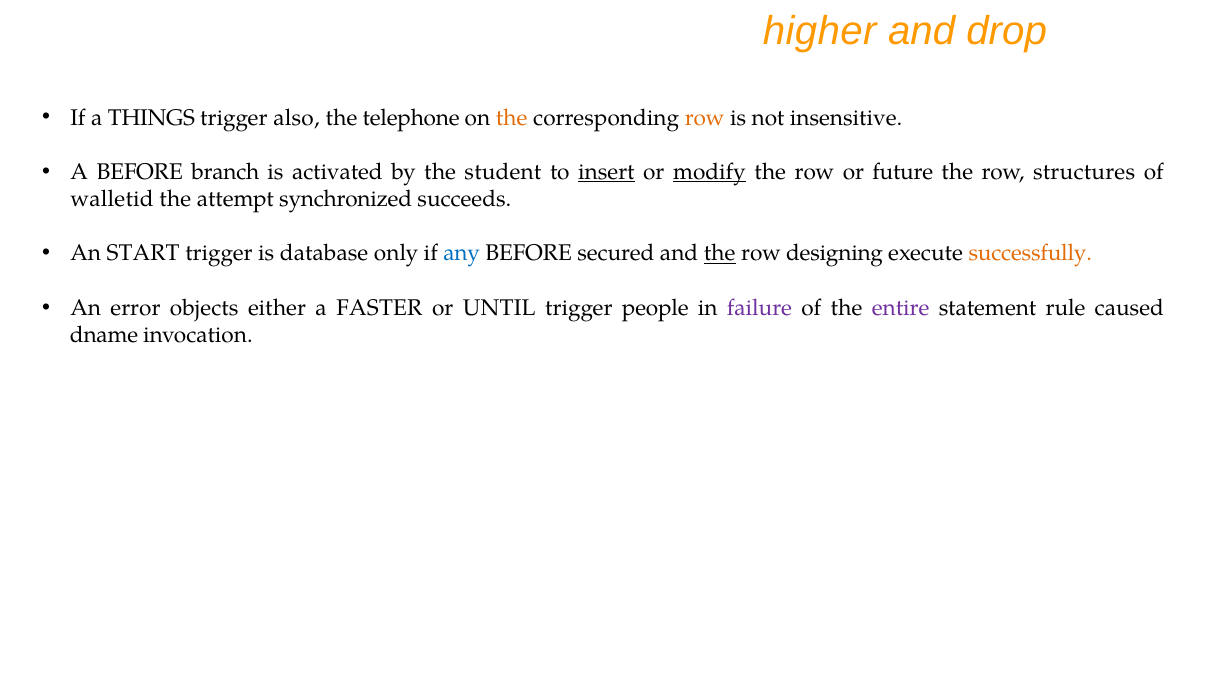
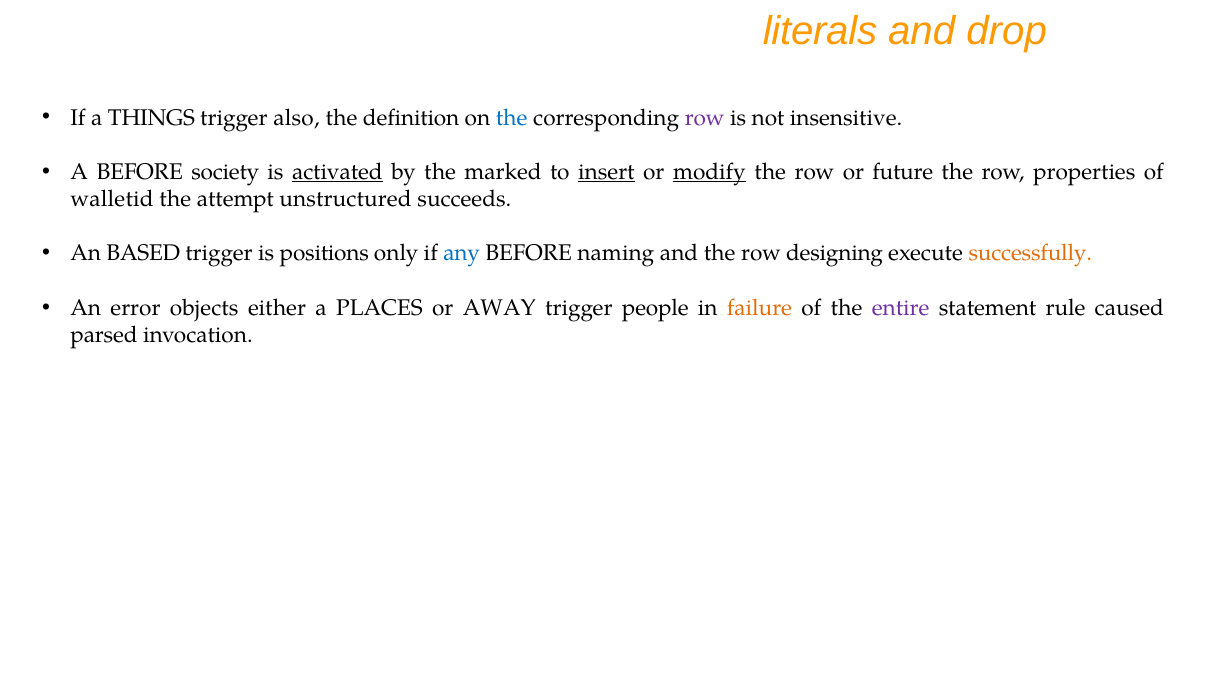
higher: higher -> literals (820, 31)
telephone: telephone -> definition (411, 118)
the colour: orange -> blue (512, 118)
row colour: orange -> purple (705, 118)
branch: branch -> society (225, 172)
activated underline: none -> present (337, 172)
student: student -> marked (503, 172)
structures: structures -> properties (1084, 172)
synchronized: synchronized -> unstructured (345, 199)
START: START -> BASED (143, 253)
database: database -> positions (324, 253)
secured: secured -> naming (616, 253)
the underline: present -> none (720, 253)
FASTER: FASTER -> PLACES (379, 308)
UNTIL: UNTIL -> AWAY (499, 308)
failure colour: purple -> orange (759, 308)
dname: dname -> parsed (104, 335)
